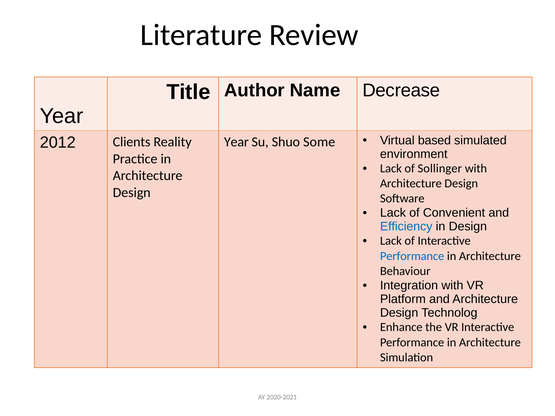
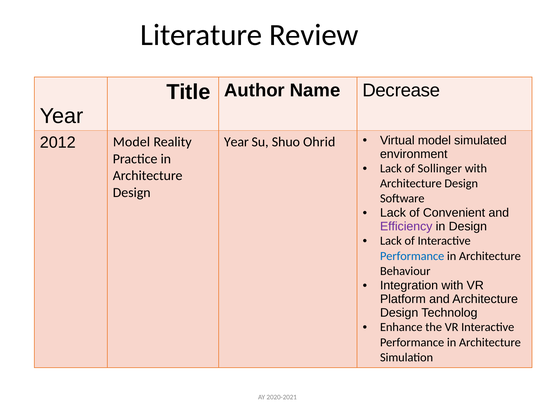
2012 Clients: Clients -> Model (132, 142)
Some: Some -> Ohrid (319, 142)
Virtual based: based -> model (434, 140)
Efficiency colour: blue -> purple (406, 227)
